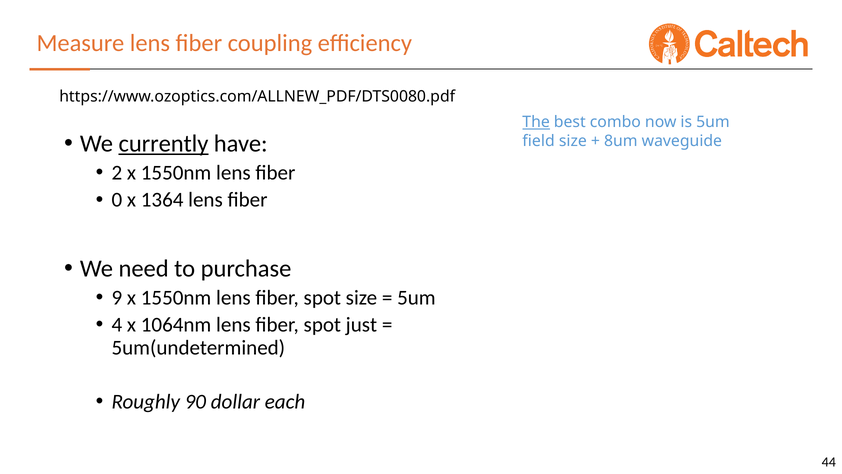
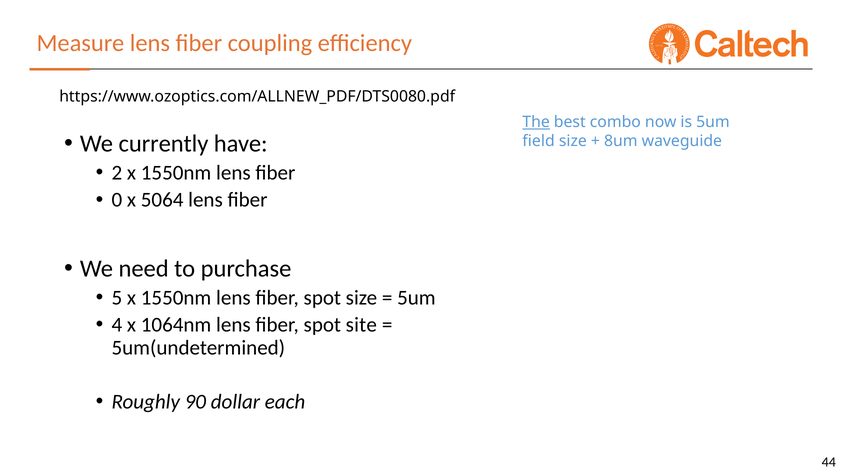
currently underline: present -> none (163, 144)
1364: 1364 -> 5064 (162, 200)
9: 9 -> 5 (117, 298)
just: just -> site (361, 325)
